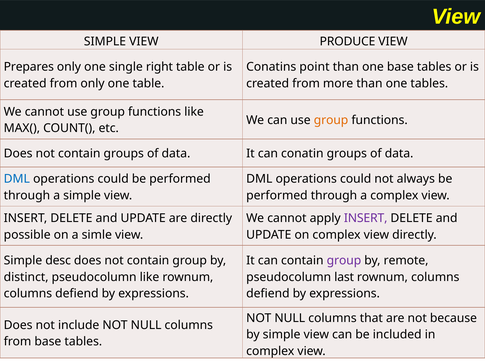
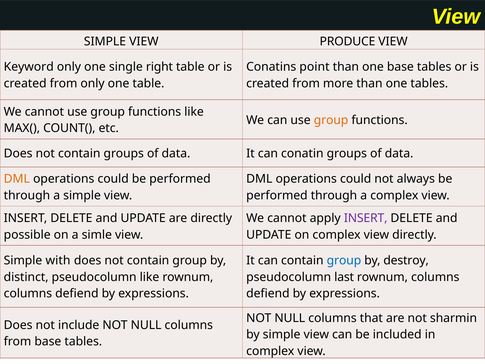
Prepares: Prepares -> Keyword (29, 67)
DML colour: blue -> orange (17, 179)
desc: desc -> with (58, 260)
group colour: purple -> blue (344, 260)
remote: remote -> destroy (406, 260)
because: because -> sharmin (453, 318)
